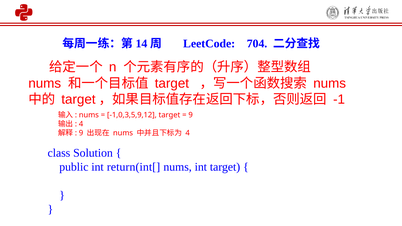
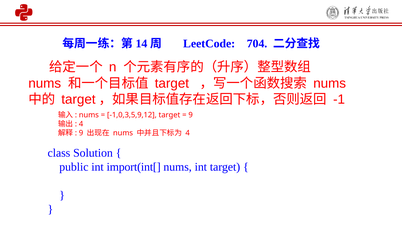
return(int[: return(int[ -> import(int[ (134, 167)
